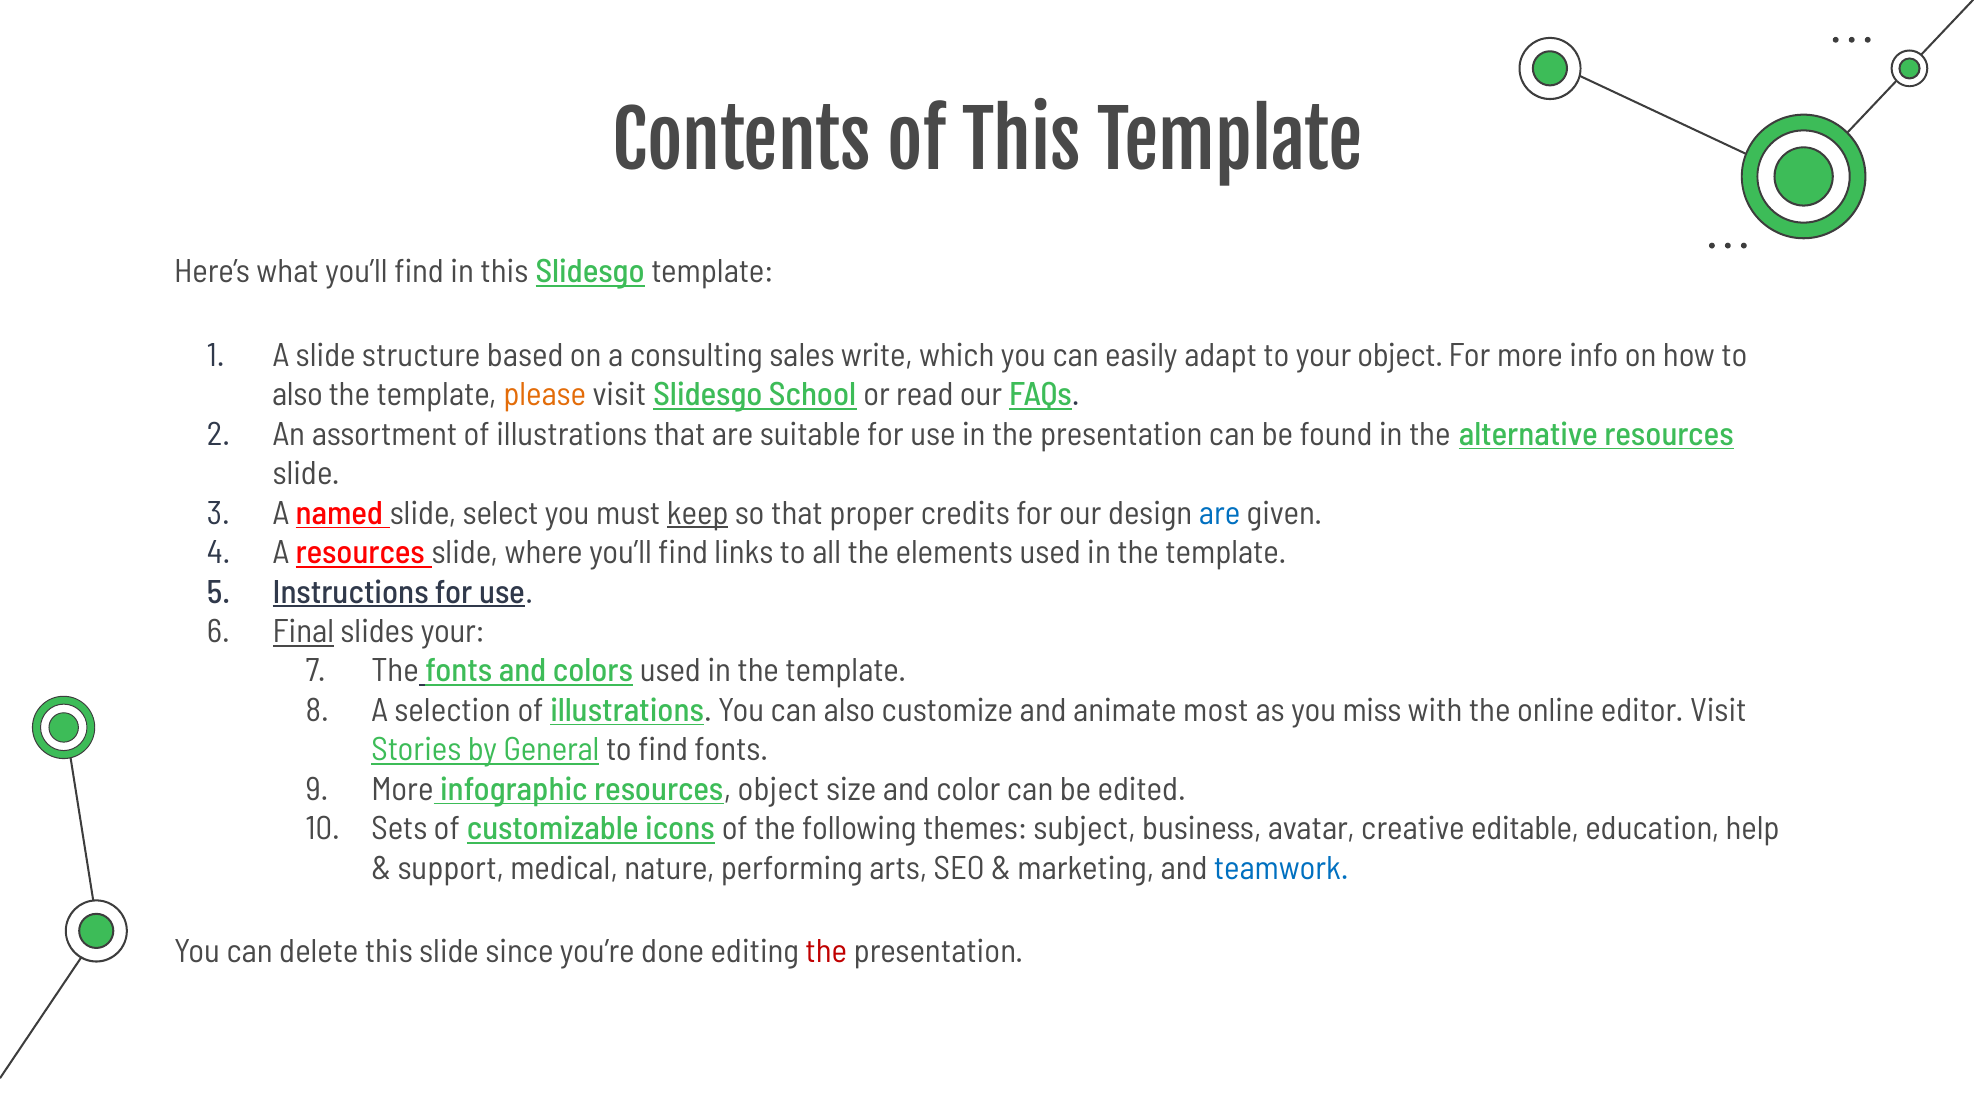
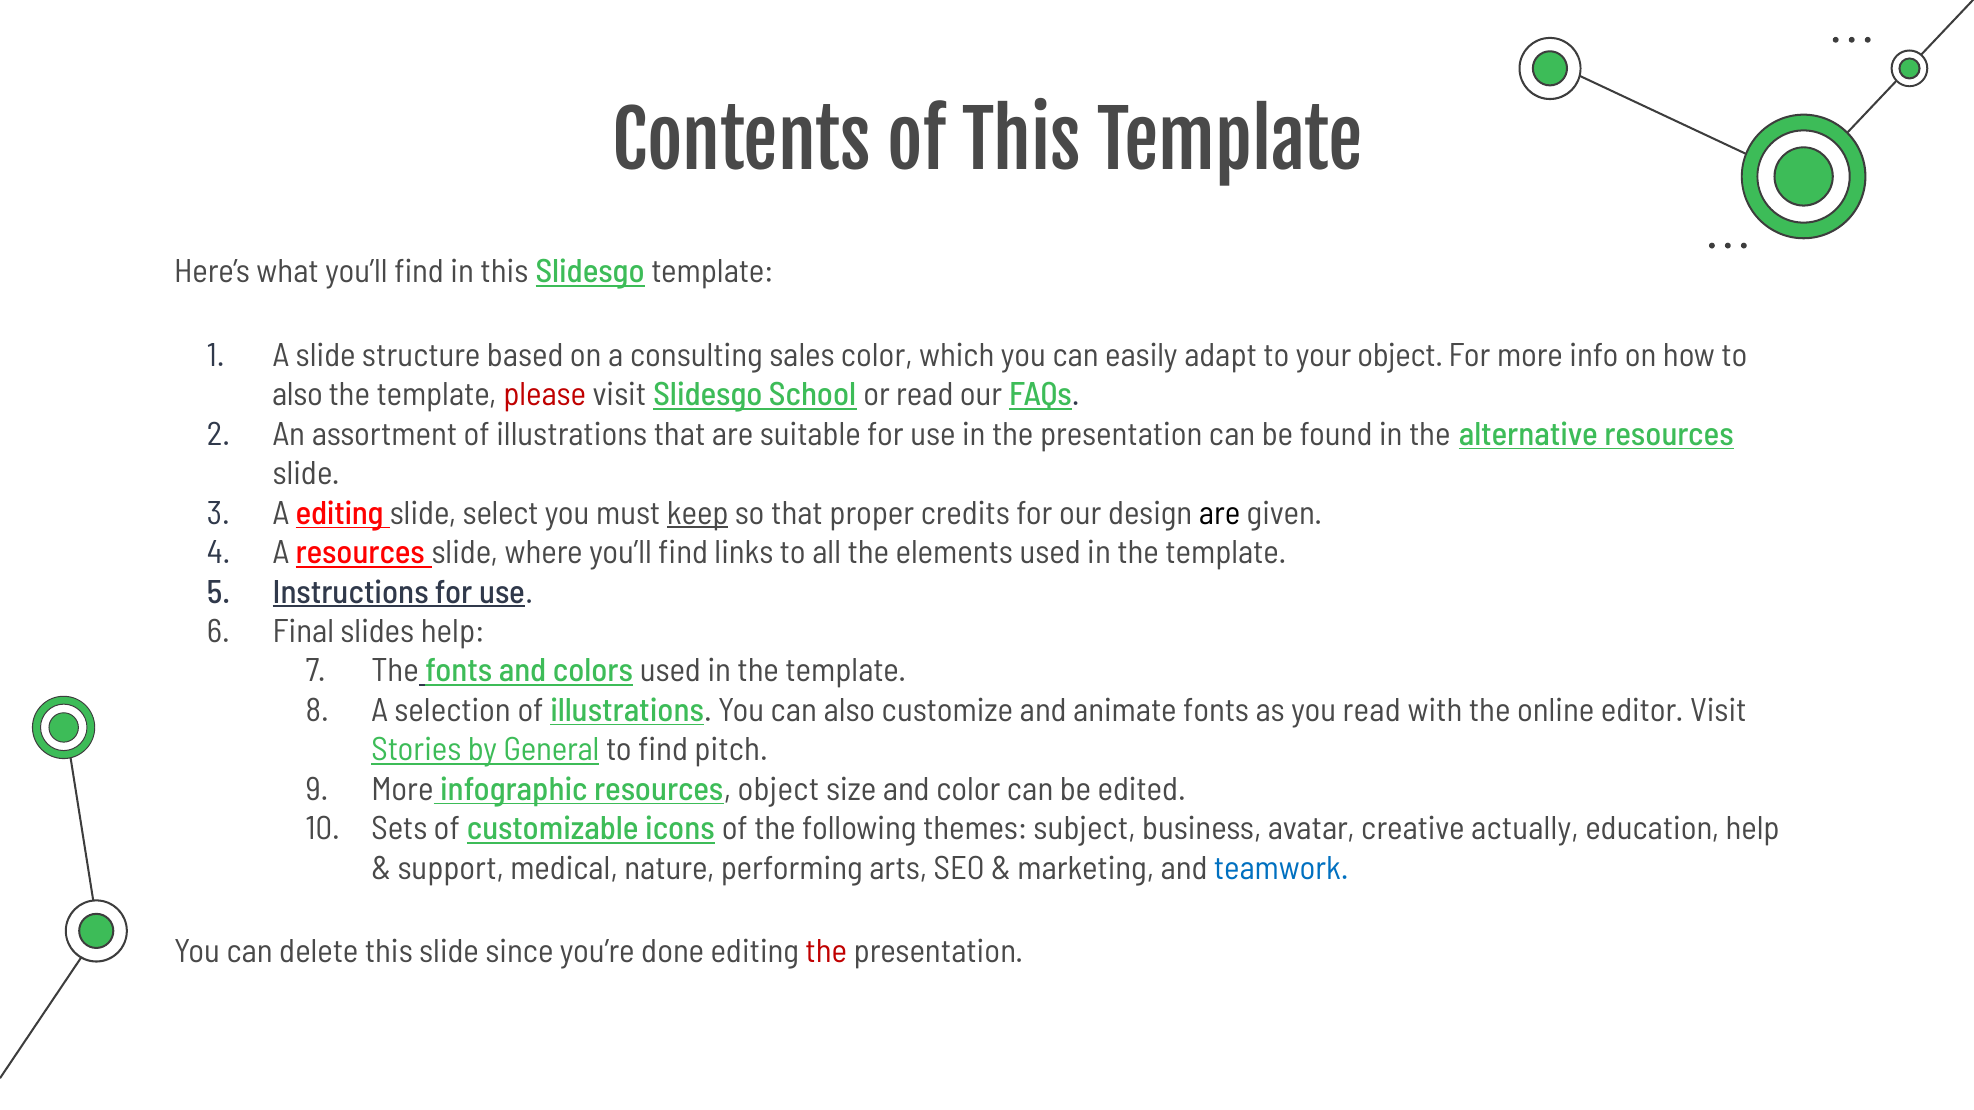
sales write: write -> color (877, 356)
please colour: orange -> red (545, 395)
A named: named -> editing (340, 513)
are colour: blue -> black (1220, 513)
Final underline: present -> none (303, 632)
slides your: your -> help (453, 632)
animate most: most -> fonts (1216, 711)
you miss: miss -> read (1372, 711)
find fonts: fonts -> pitch (731, 750)
editable: editable -> actually (1525, 829)
